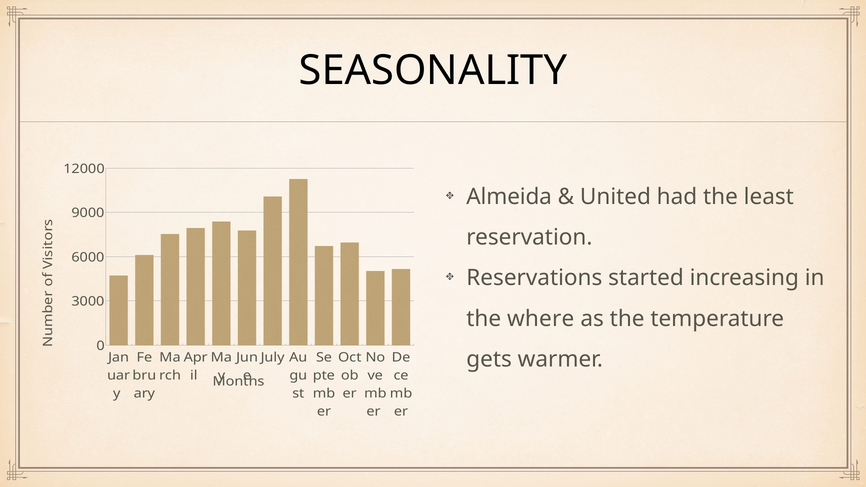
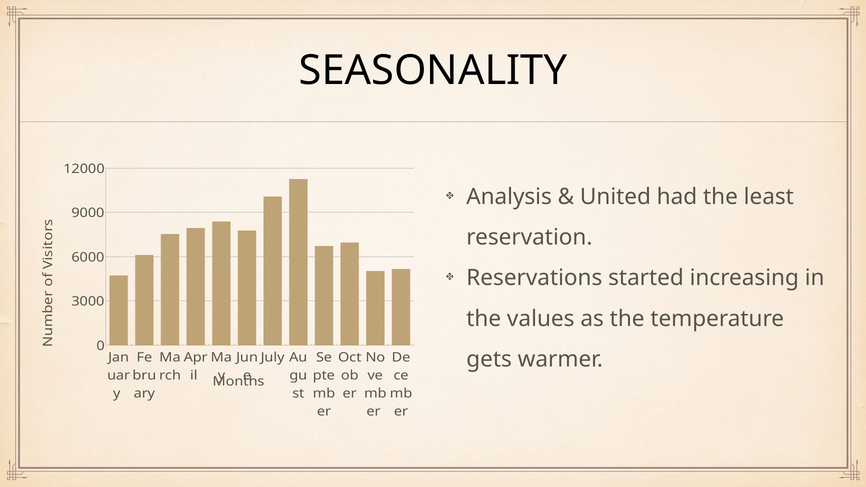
Almeida: Almeida -> Analysis (509, 197)
where: where -> values (541, 319)
